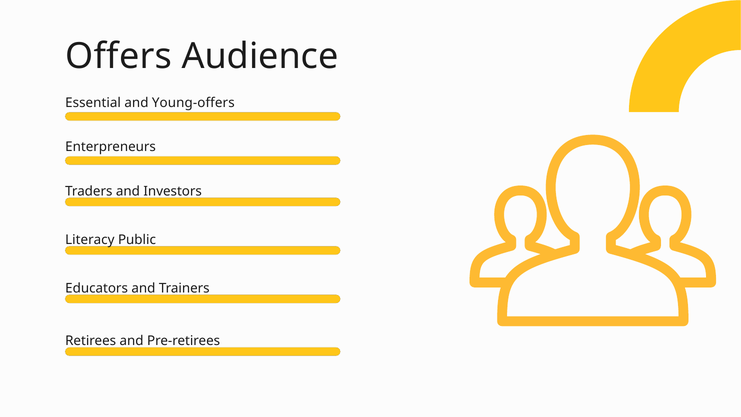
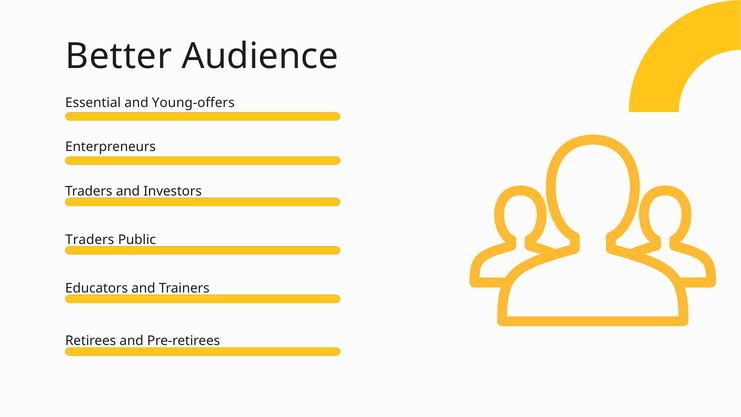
Offers: Offers -> Better (119, 57)
Literacy: Literacy -> Traders (90, 240)
